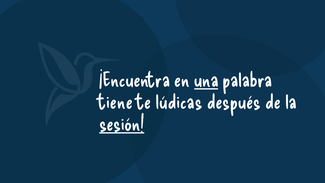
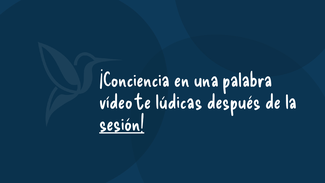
¡Encuentra: ¡Encuentra -> ¡Conciencia (134, 80)
una underline: present -> none (206, 80)
tiene: tiene -> vídeo (116, 102)
